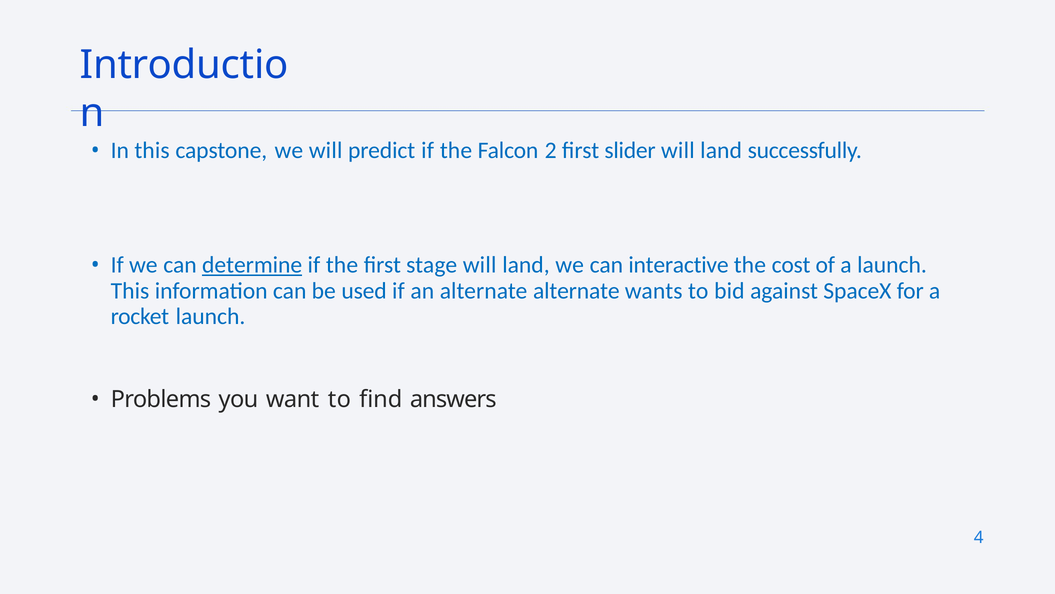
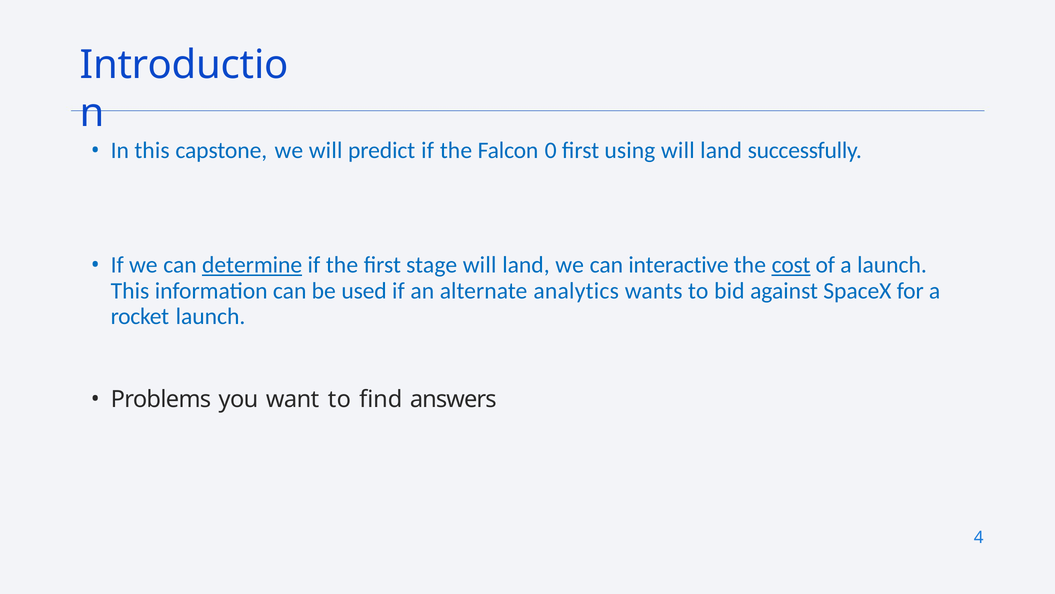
2: 2 -> 0 (551, 151)
slider: slider -> using (630, 151)
cost underline: none -> present (791, 265)
alternate alternate: alternate -> analytics (576, 290)
